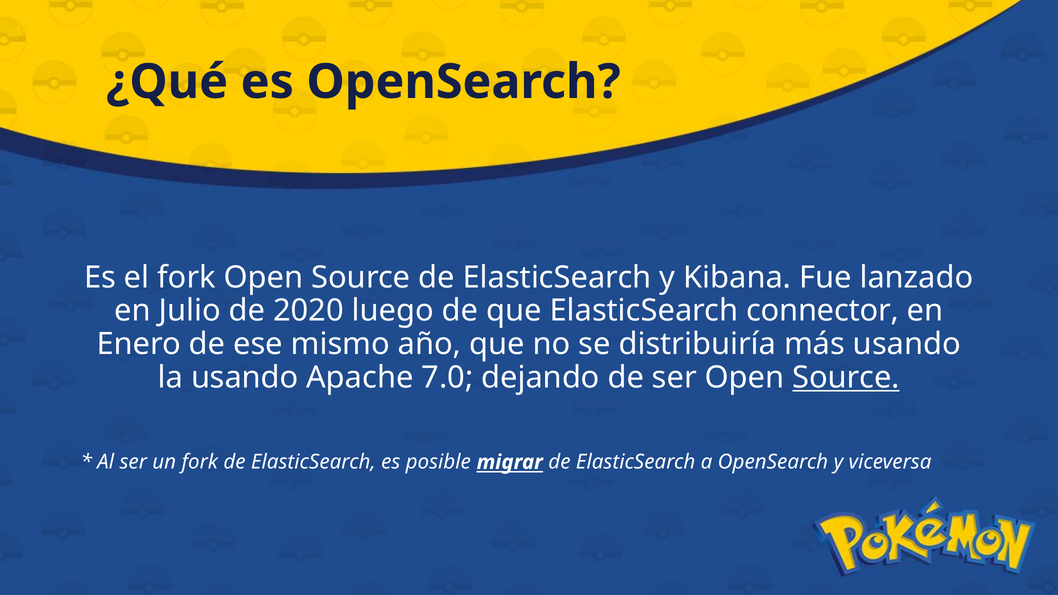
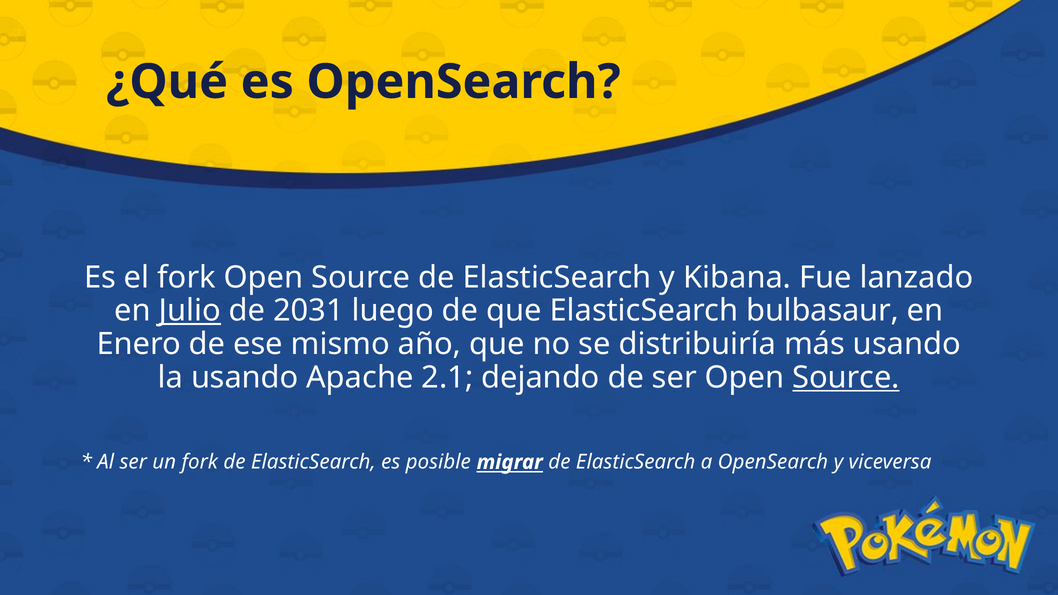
Julio underline: none -> present (190, 311)
2020: 2020 -> 2031 (308, 311)
connector: connector -> bulbasaur (823, 311)
7.0: 7.0 -> 2.1 (447, 378)
